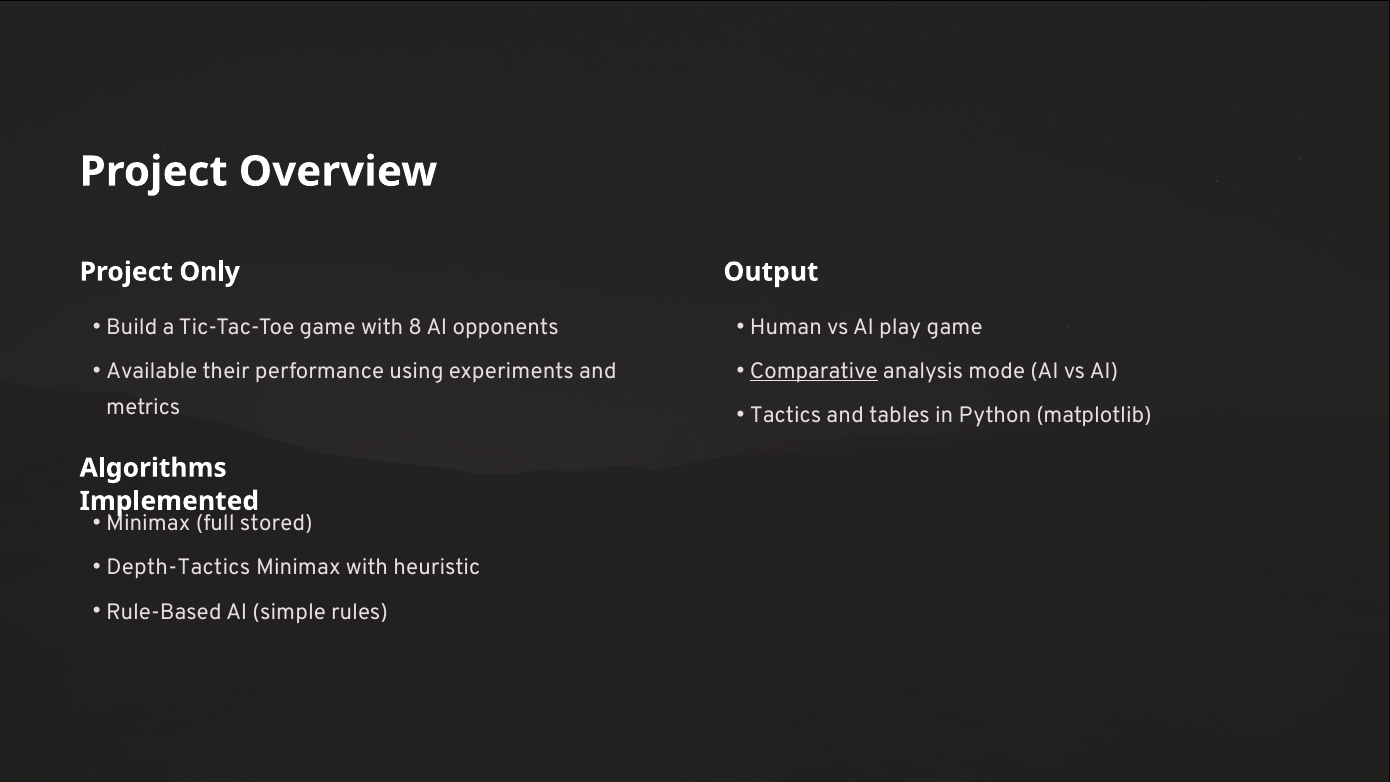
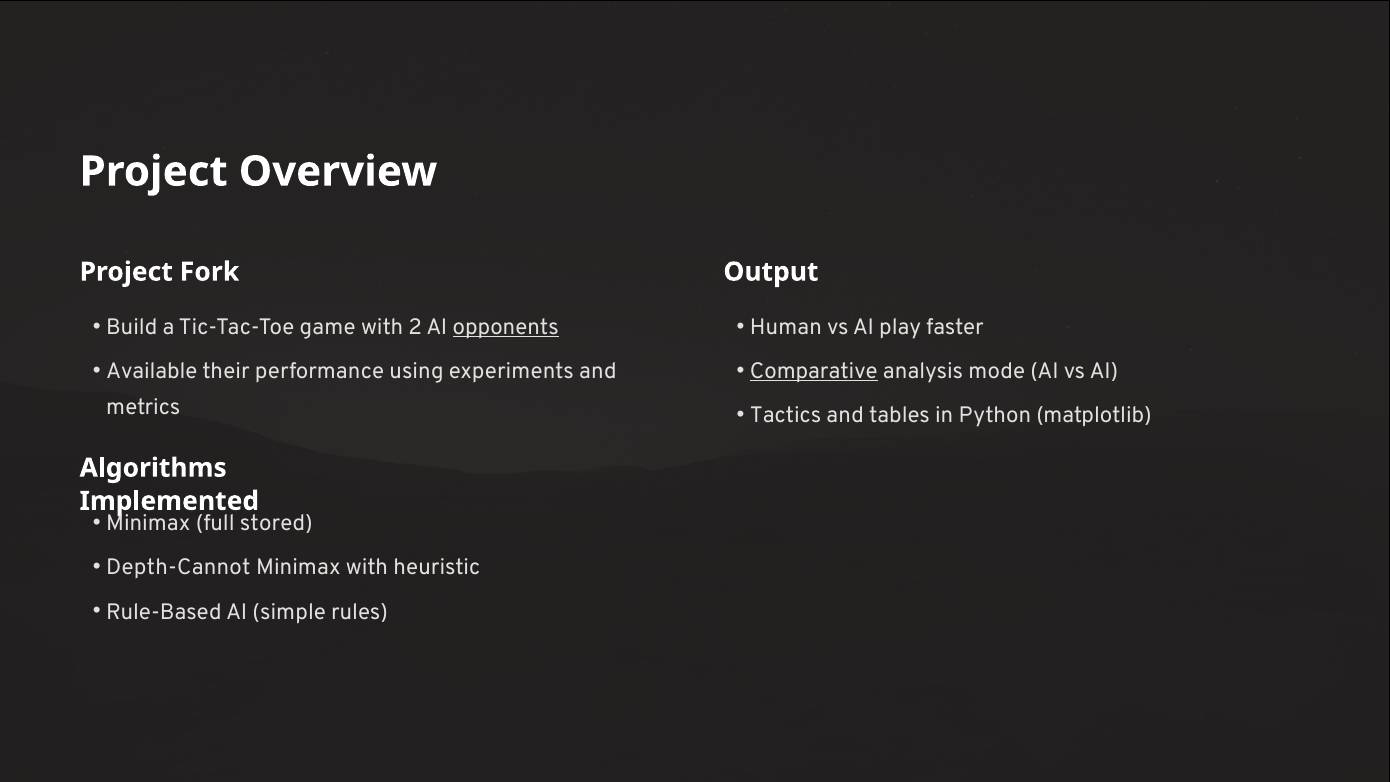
Only: Only -> Fork (209, 272)
8: 8 -> 2 (415, 327)
opponents underline: none -> present (506, 327)
play game: game -> faster (955, 327)
Depth-Tactics: Depth-Tactics -> Depth-Cannot (178, 567)
